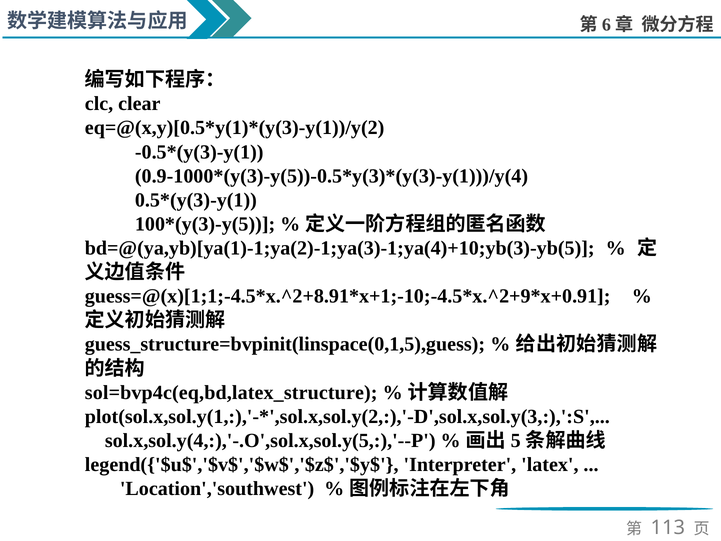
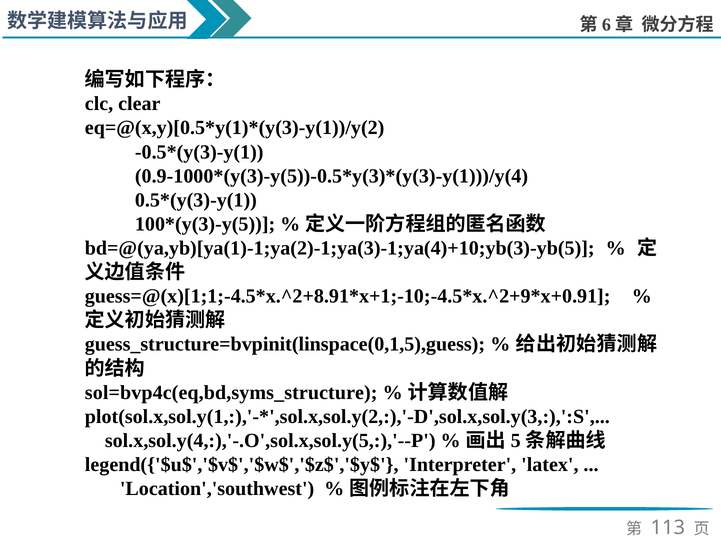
sol=bvp4c(eq,bd,latex_structure: sol=bvp4c(eq,bd,latex_structure -> sol=bvp4c(eq,bd,syms_structure (231, 392)
